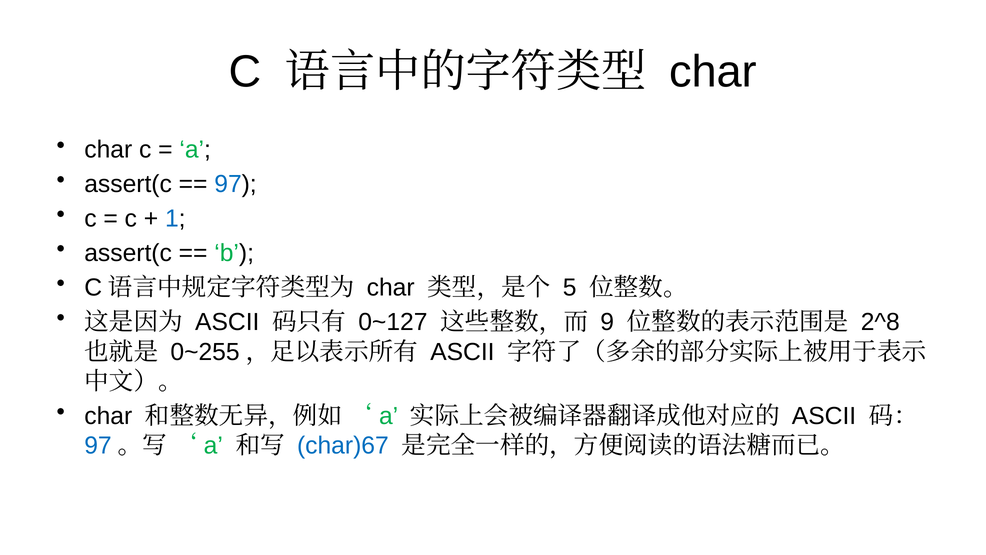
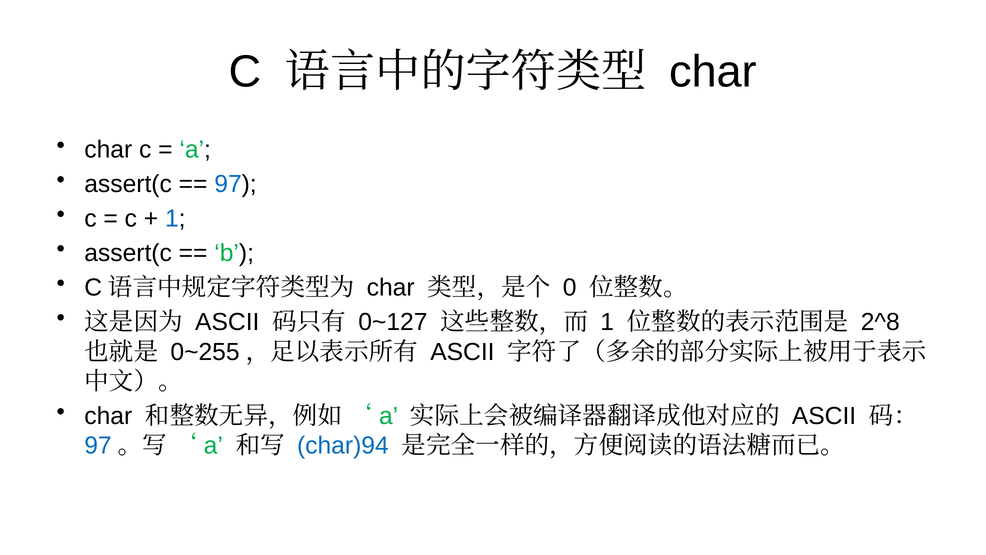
5: 5 -> 0 (570, 288)
9: 9 -> 1 (607, 322)
char)67: char)67 -> char)94 (343, 445)
